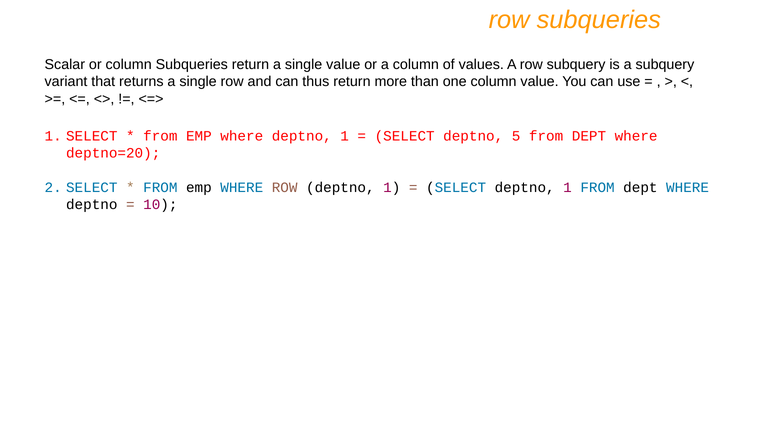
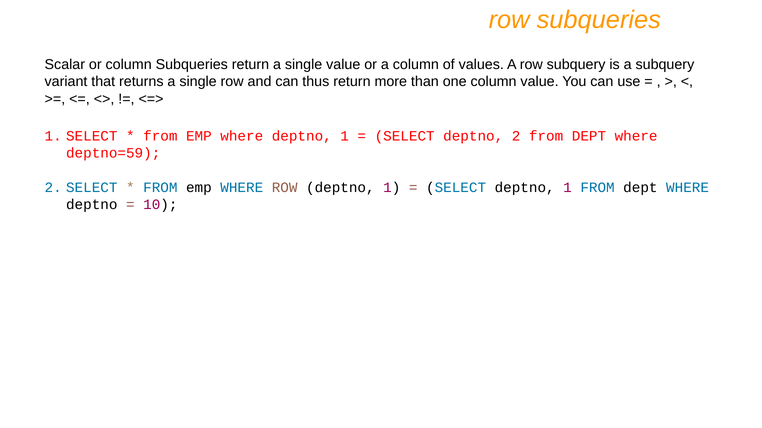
deptno 5: 5 -> 2 (516, 136)
deptno=20: deptno=20 -> deptno=59 (113, 153)
